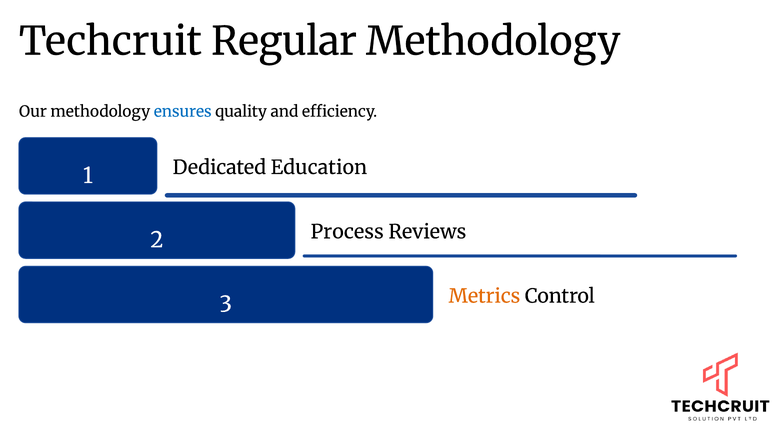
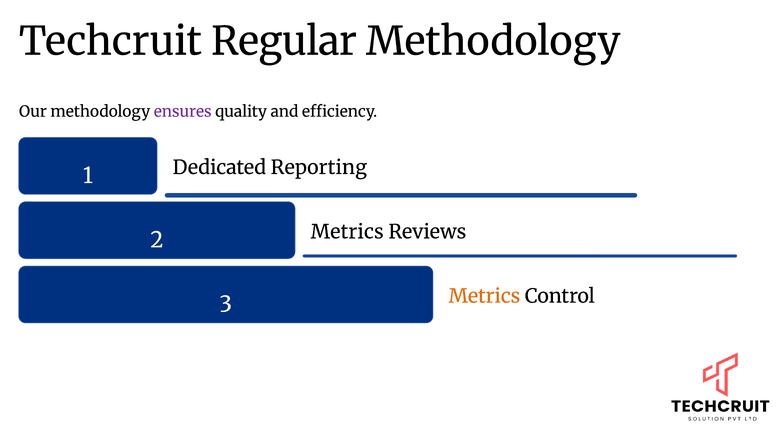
ensures colour: blue -> purple (183, 112)
Education: Education -> Reporting (319, 168)
2 Process: Process -> Metrics (347, 232)
